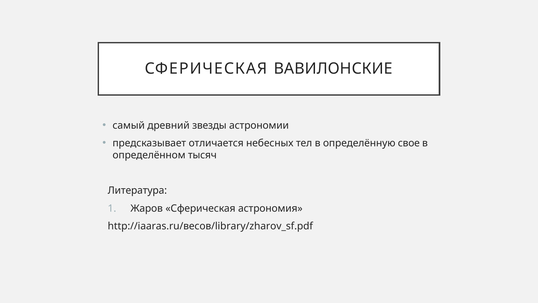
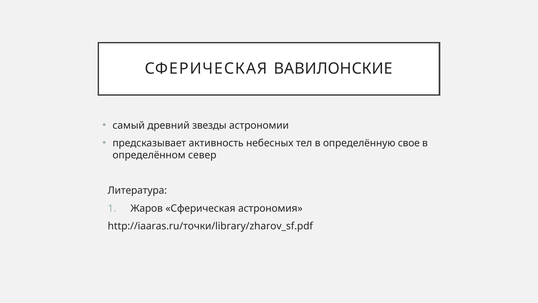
отличается: отличается -> активность (216, 143)
тысяч: тысяч -> север (202, 155)
http://iaaras.ru/весов/library/zharov_sf.pdf: http://iaaras.ru/весов/library/zharov_sf.pdf -> http://iaaras.ru/точки/library/zharov_sf.pdf (210, 226)
